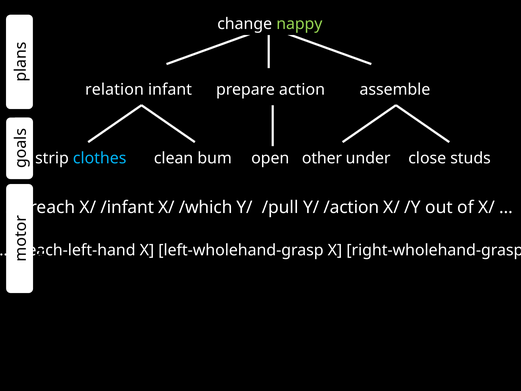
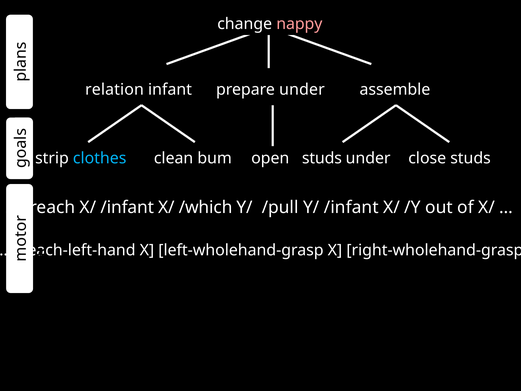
nappy colour: light green -> pink (299, 24)
prepare action: action -> under (302, 90)
open other: other -> studs (322, 158)
Y/ /action: /action -> /infant (351, 207)
